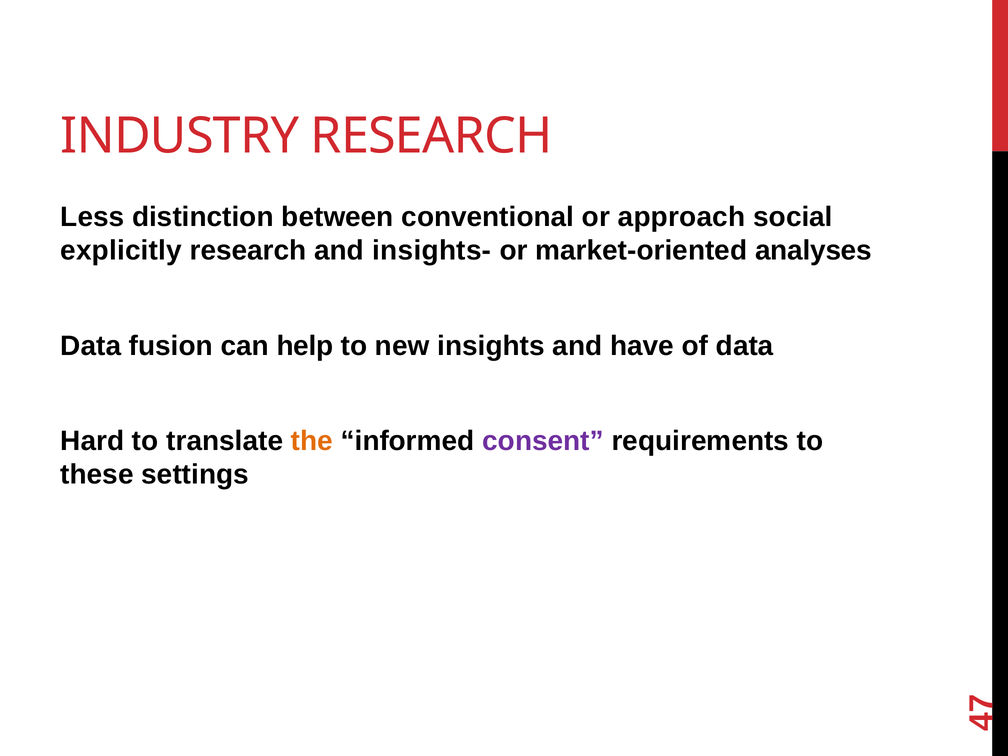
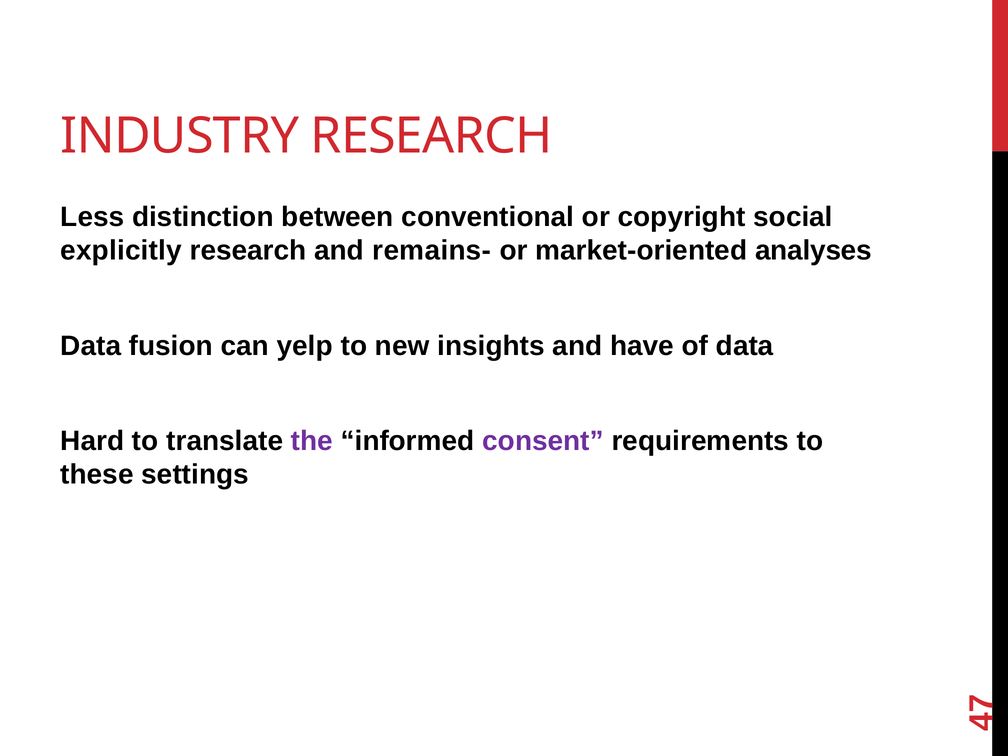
approach: approach -> copyright (682, 217)
insights-: insights- -> remains- (432, 251)
help: help -> yelp (305, 346)
the colour: orange -> purple (312, 441)
